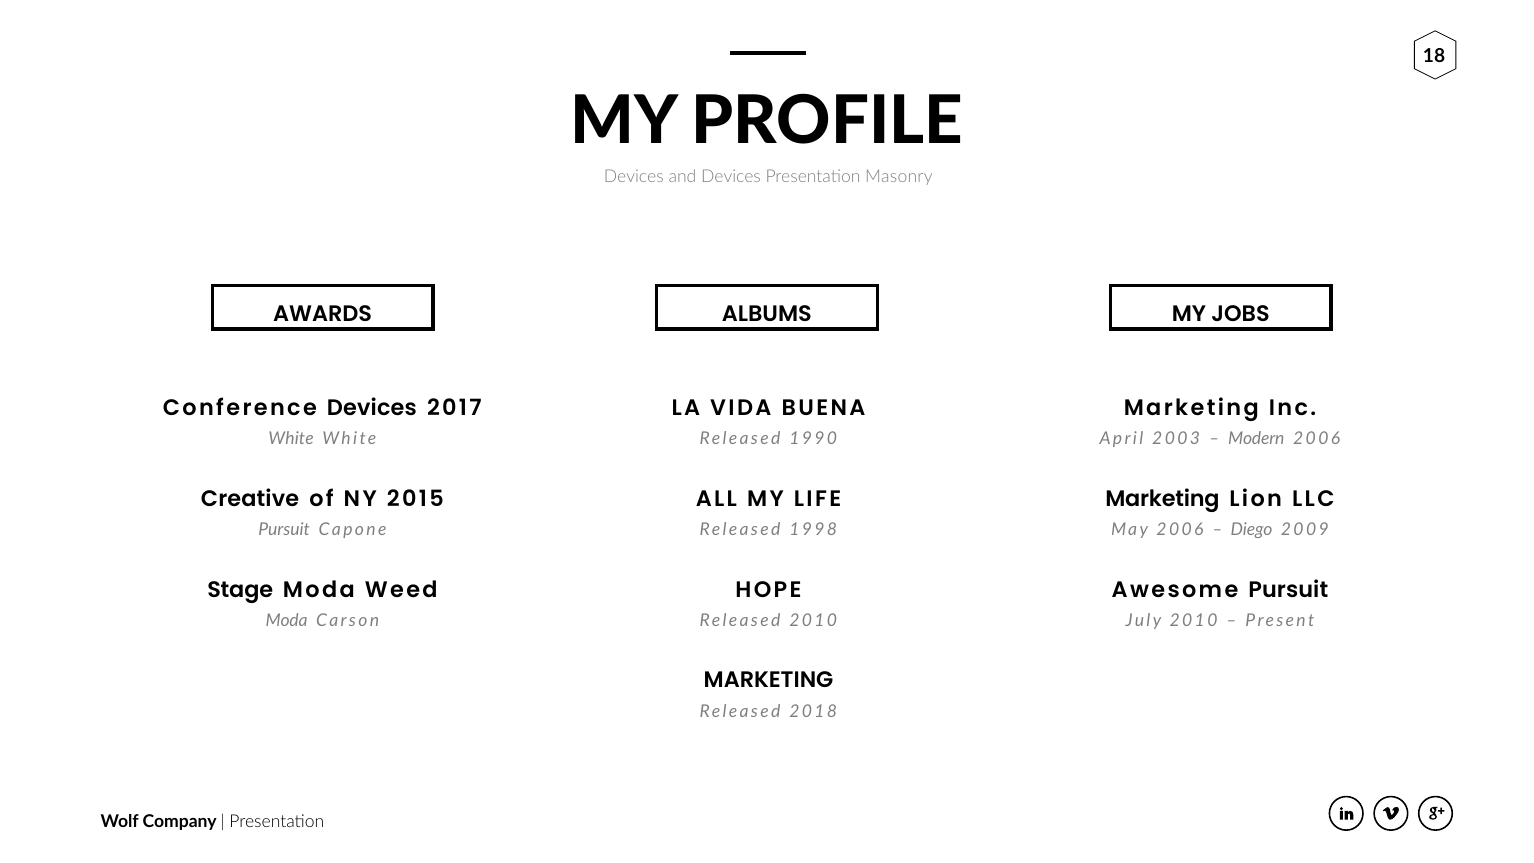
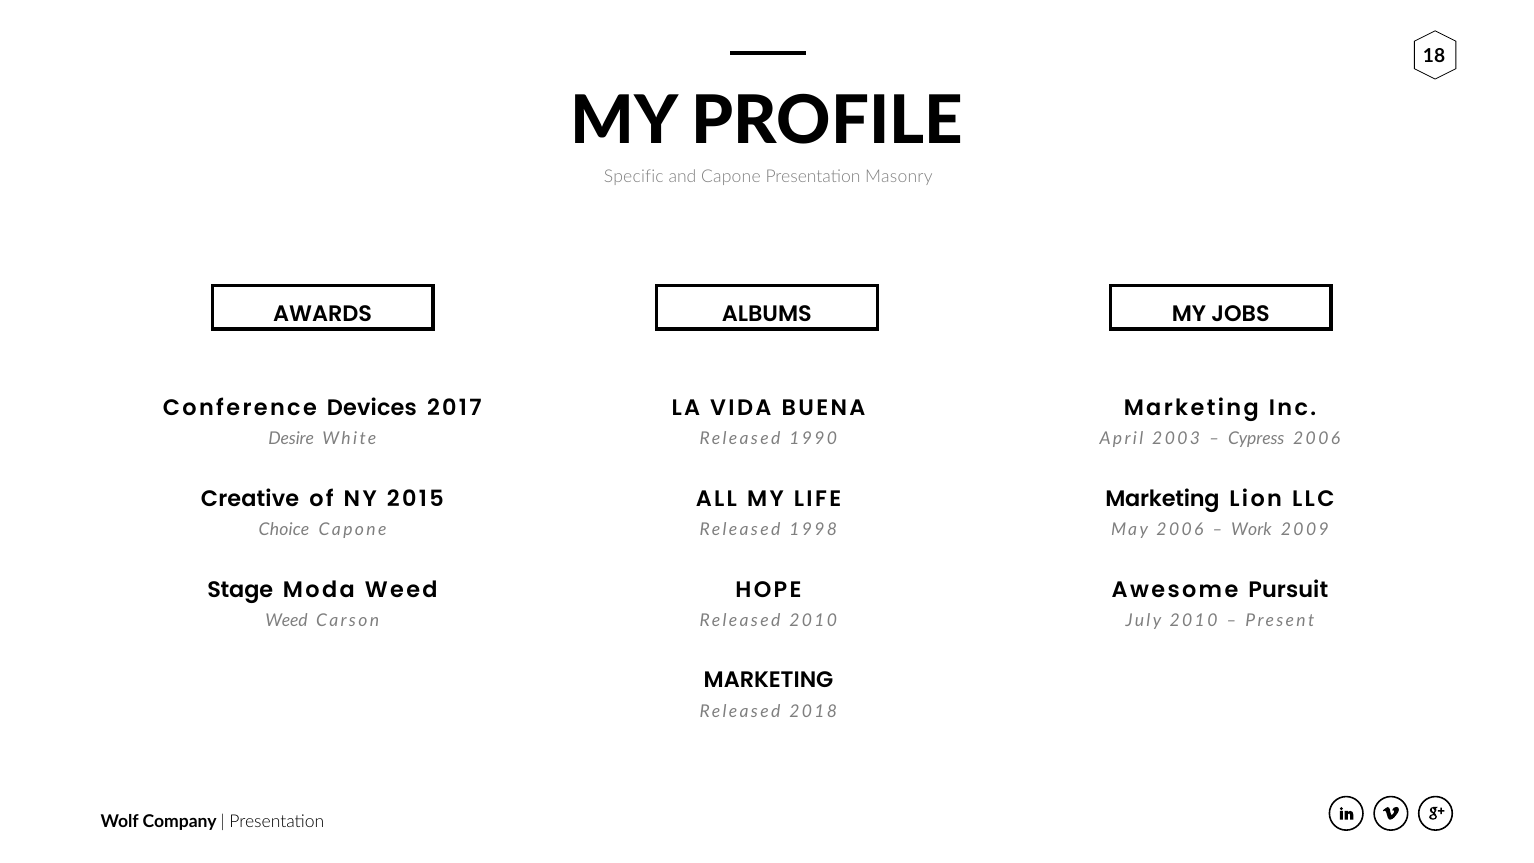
Devices: Devices -> Specific (634, 177)
and Devices: Devices -> Capone (731, 177)
White: White -> Desire (291, 439)
Modern: Modern -> Cypress (1256, 439)
Pursuit: Pursuit -> Choice (284, 530)
Diego: Diego -> Work (1251, 530)
Moda: Moda -> Weed (287, 621)
